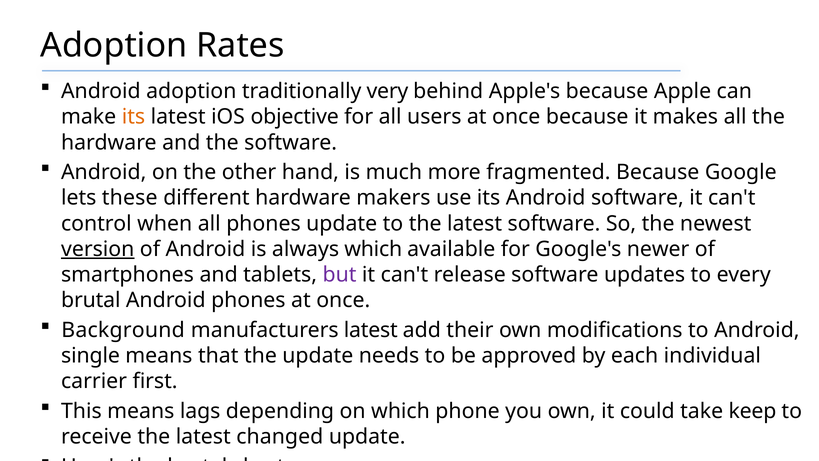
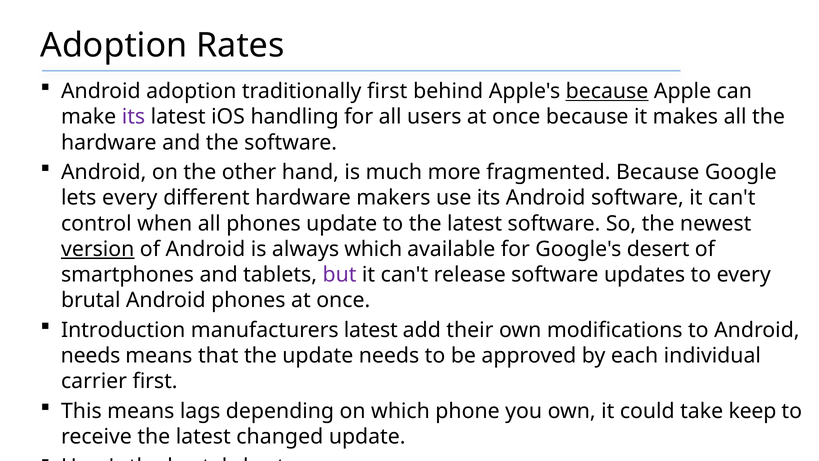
traditionally very: very -> first (387, 91)
because underline: none -> present (607, 91)
its colour: orange -> purple (133, 117)
objective: objective -> handling (295, 117)
lets these: these -> every (130, 198)
newer: newer -> desert (658, 249)
Background: Background -> Introduction (123, 330)
single: single -> needs (91, 356)
